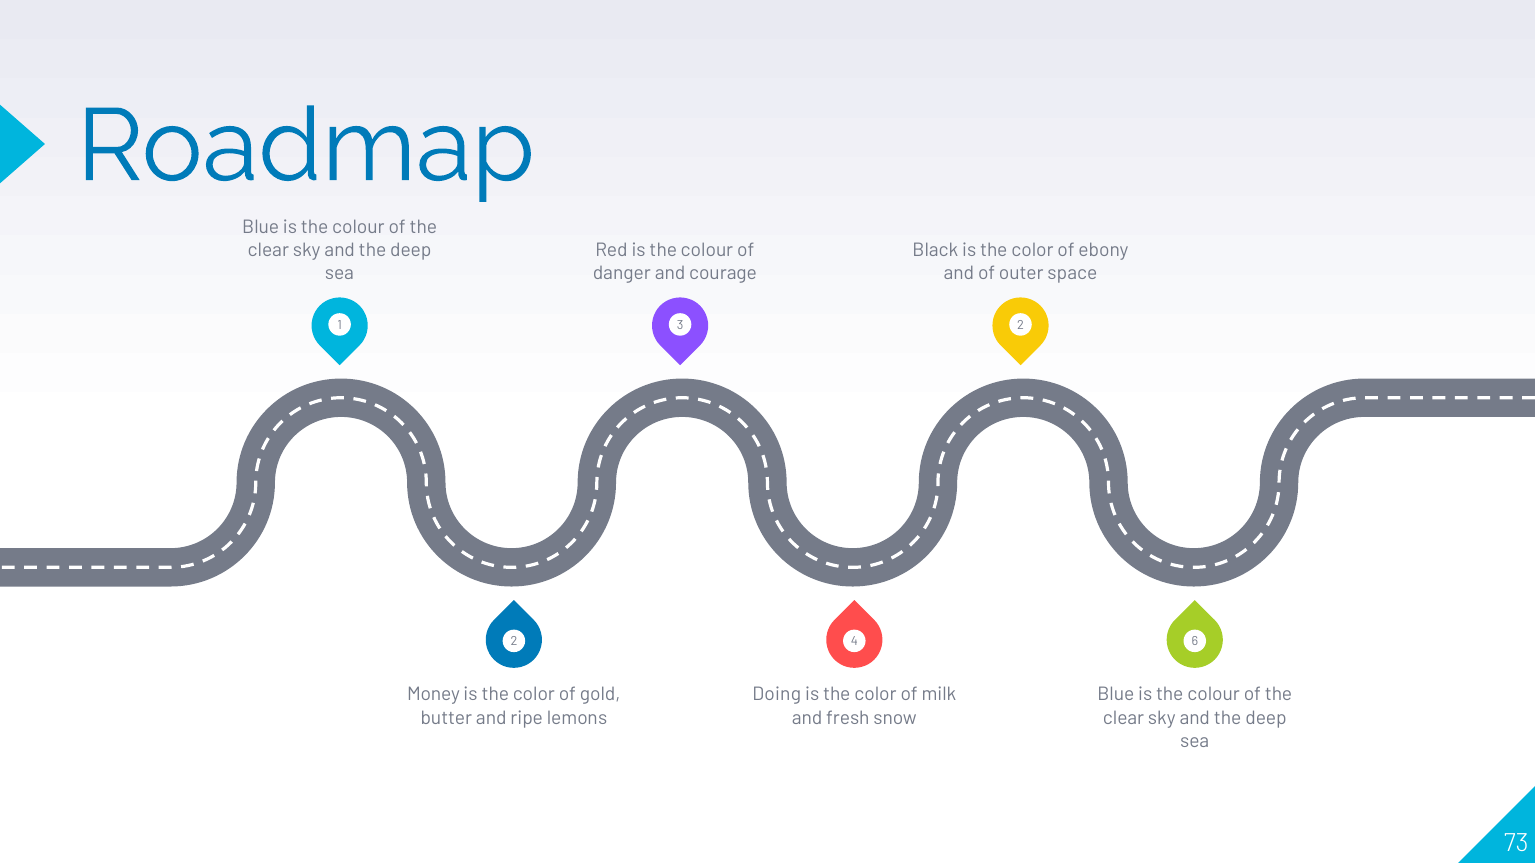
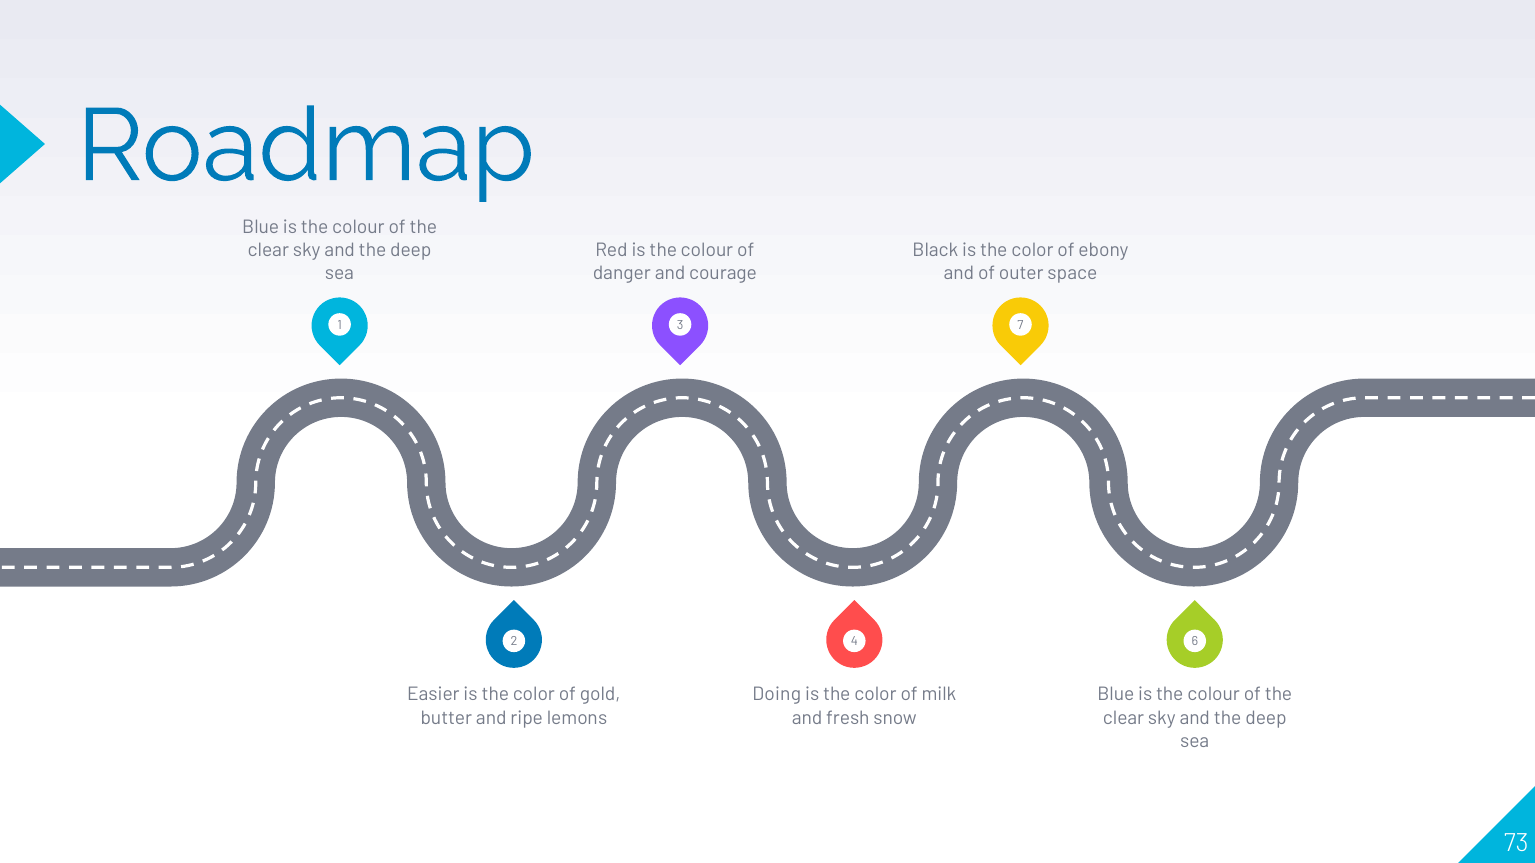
3 2: 2 -> 7 (1020, 325)
Money: Money -> Easier (433, 695)
